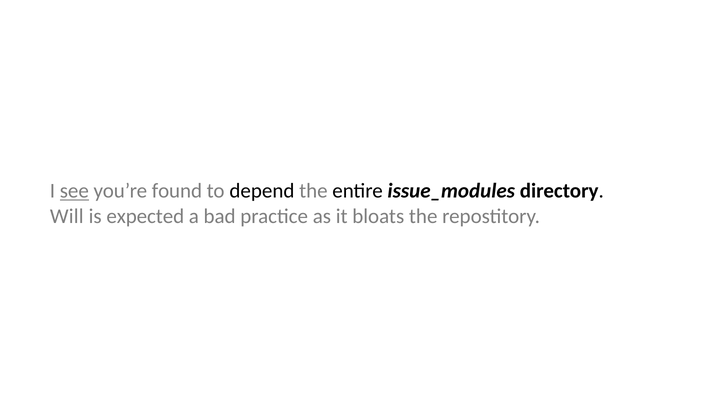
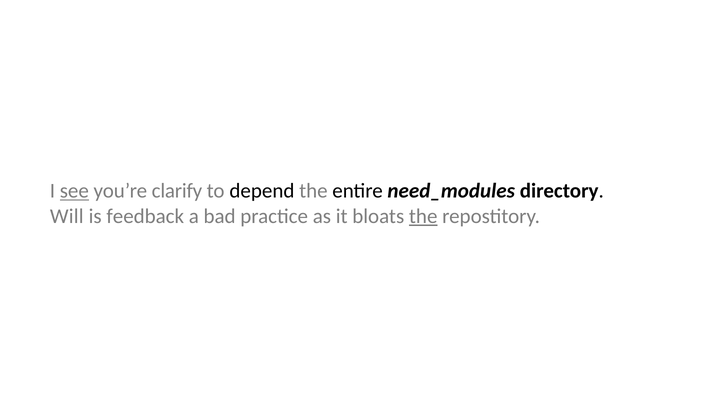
found: found -> clarify (177, 191)
issue_modules: issue_modules -> need_modules (451, 191)
expected: expected -> feedback (145, 216)
the underline: none -> present (423, 216)
